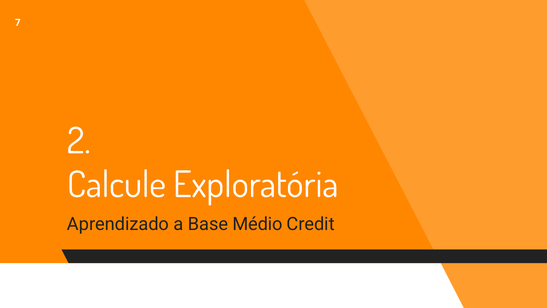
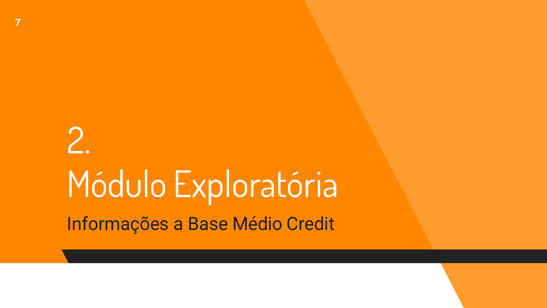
Calcule: Calcule -> Módulo (117, 185)
Aprendizado: Aprendizado -> Informações (118, 224)
